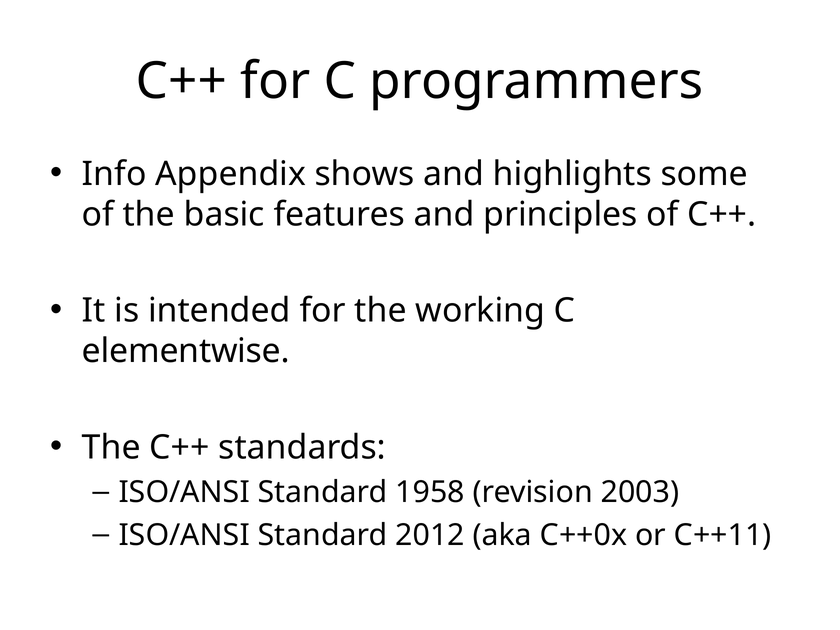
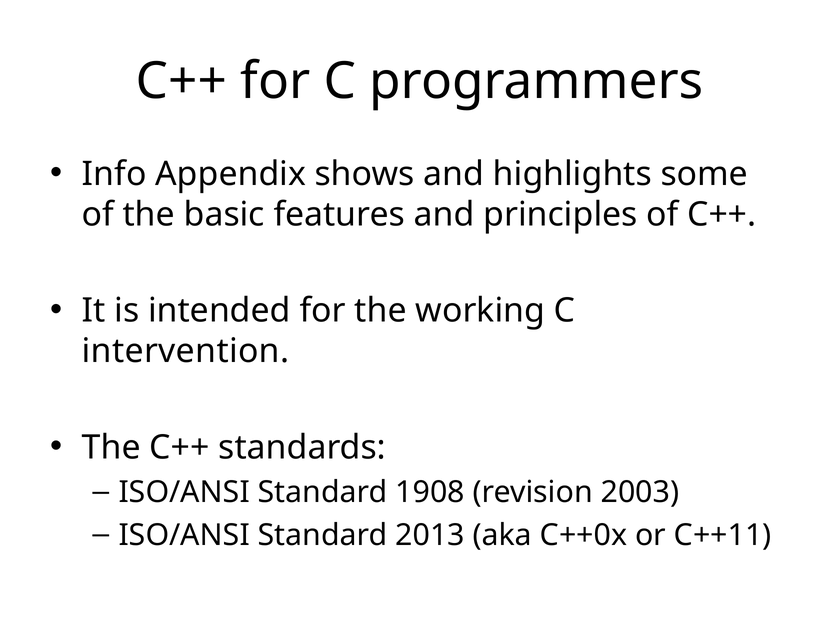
elementwise: elementwise -> intervention (186, 351)
1958: 1958 -> 1908 (430, 492)
2012: 2012 -> 2013 (430, 535)
